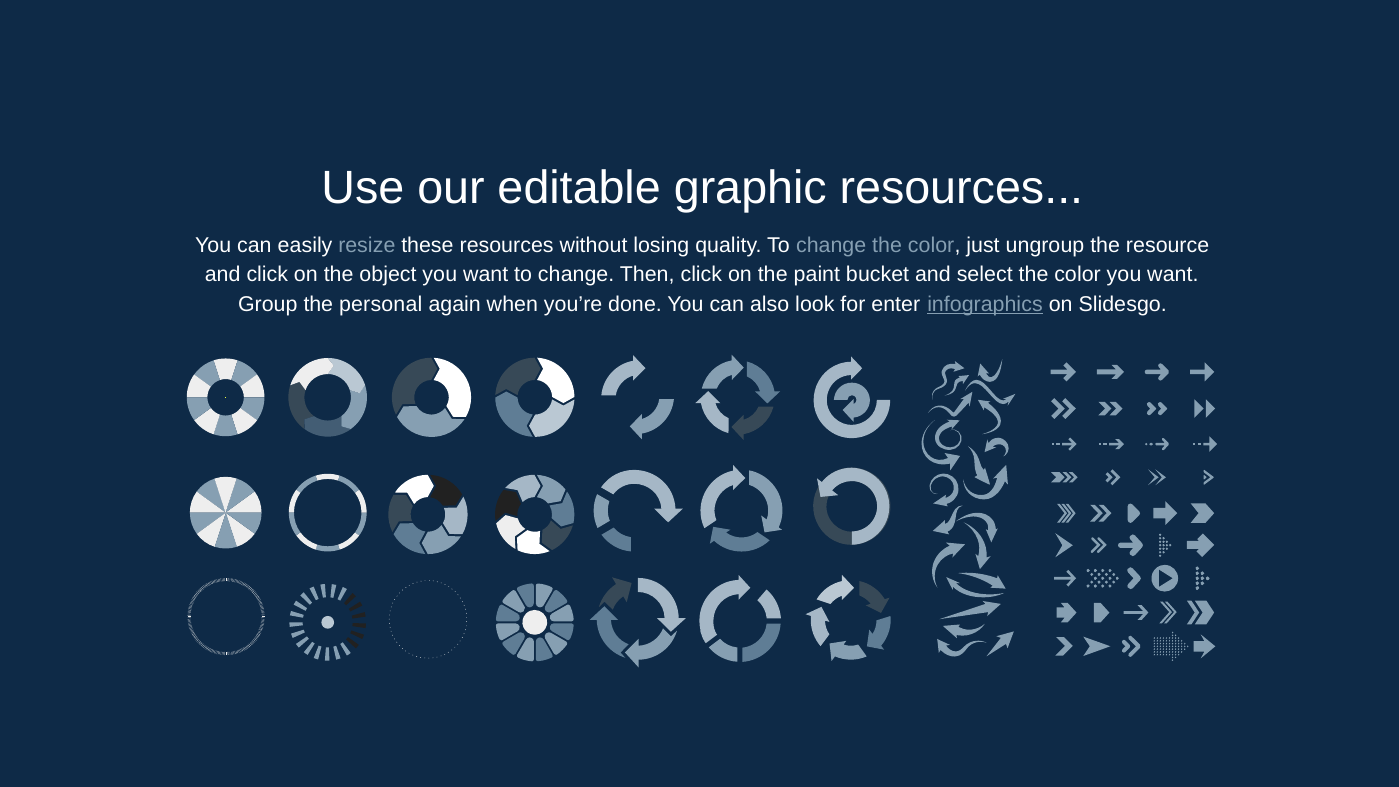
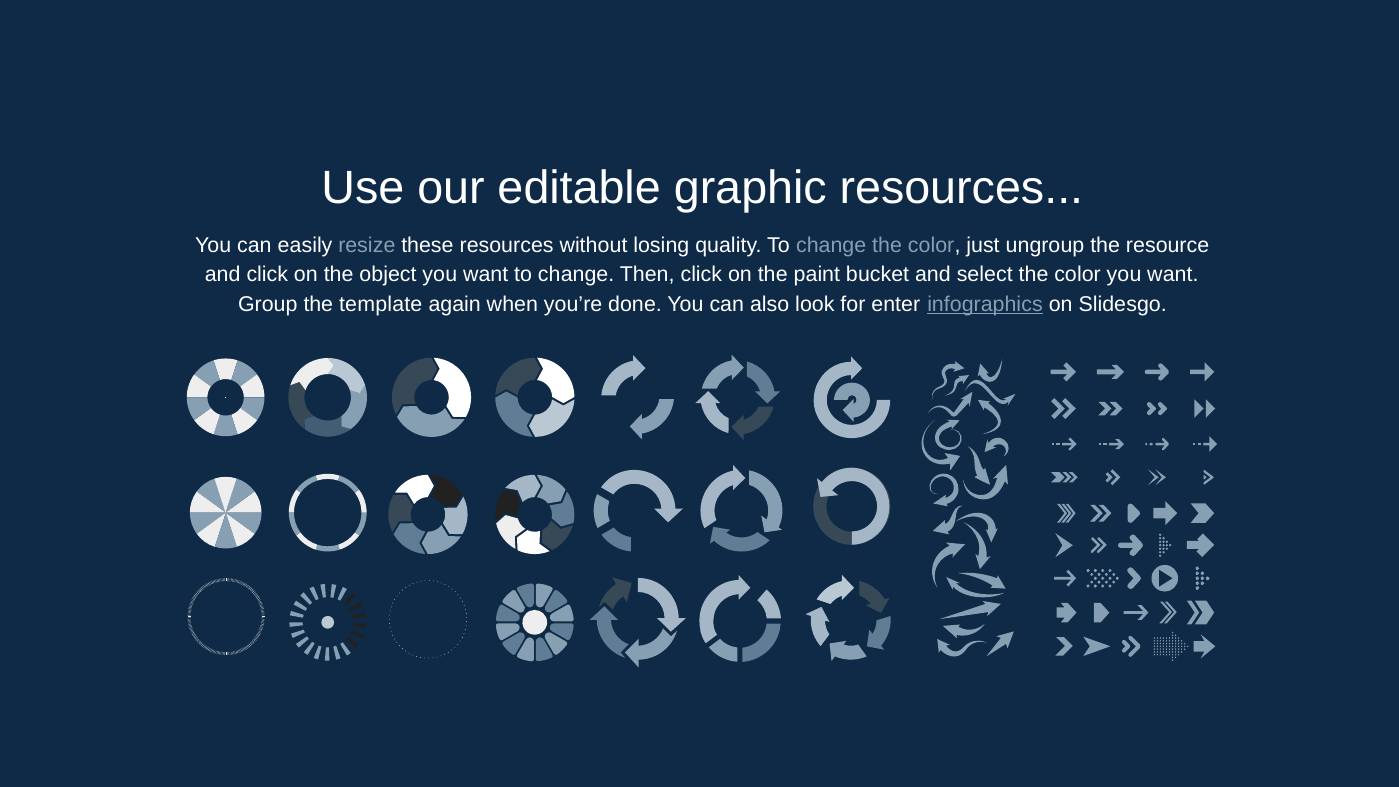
personal: personal -> template (381, 304)
